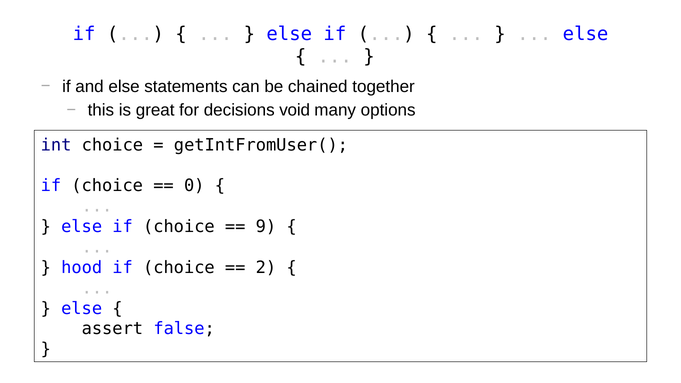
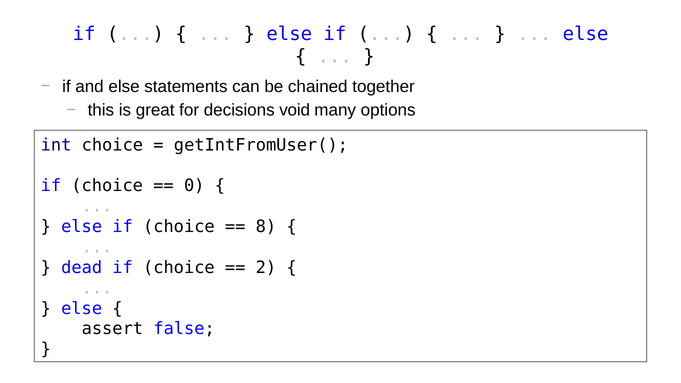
9: 9 -> 8 (266, 227)
hood: hood -> dead (82, 268)
